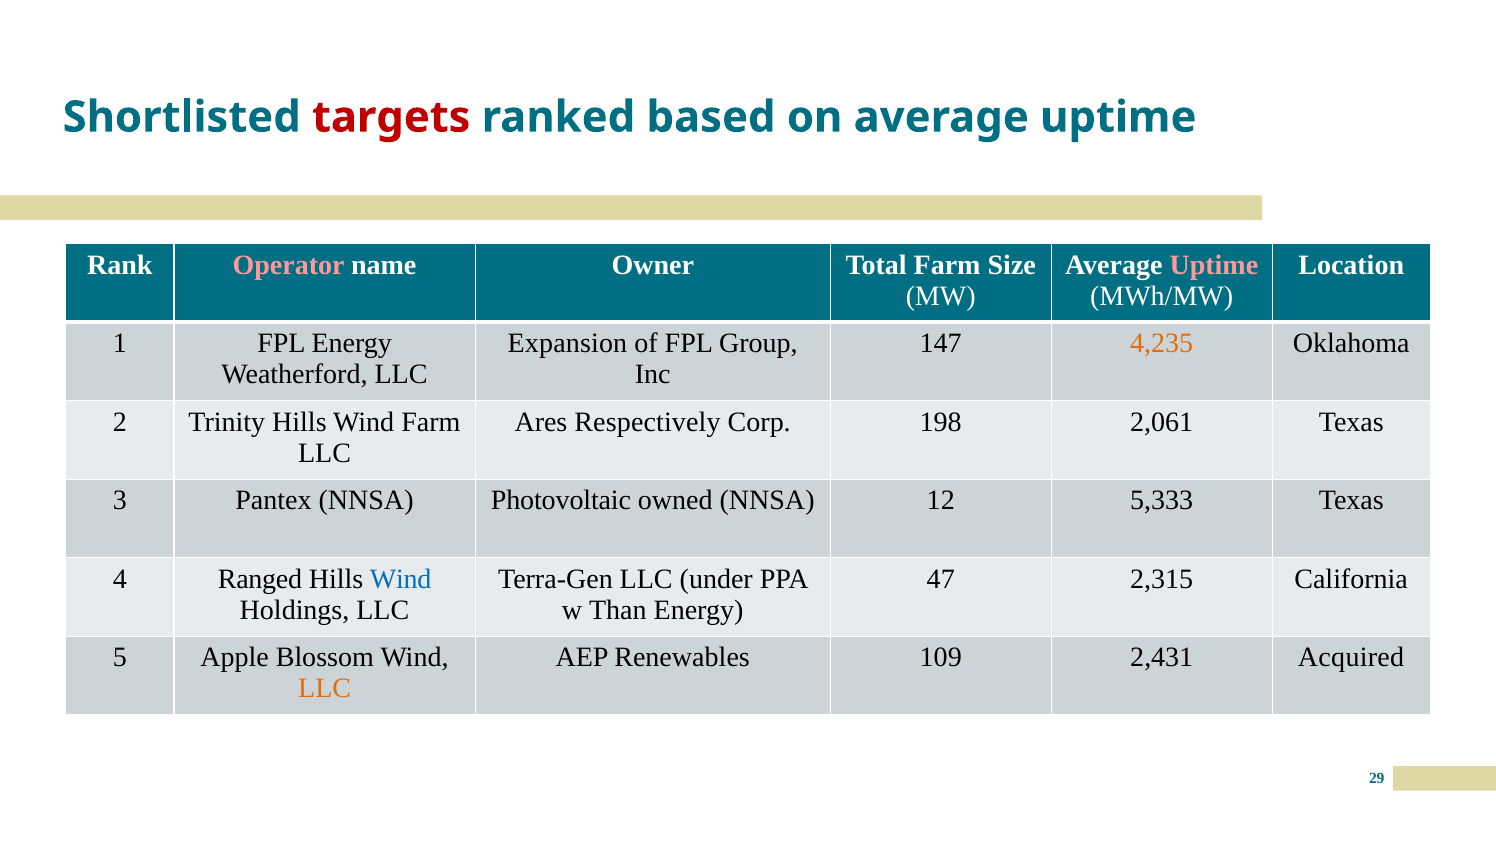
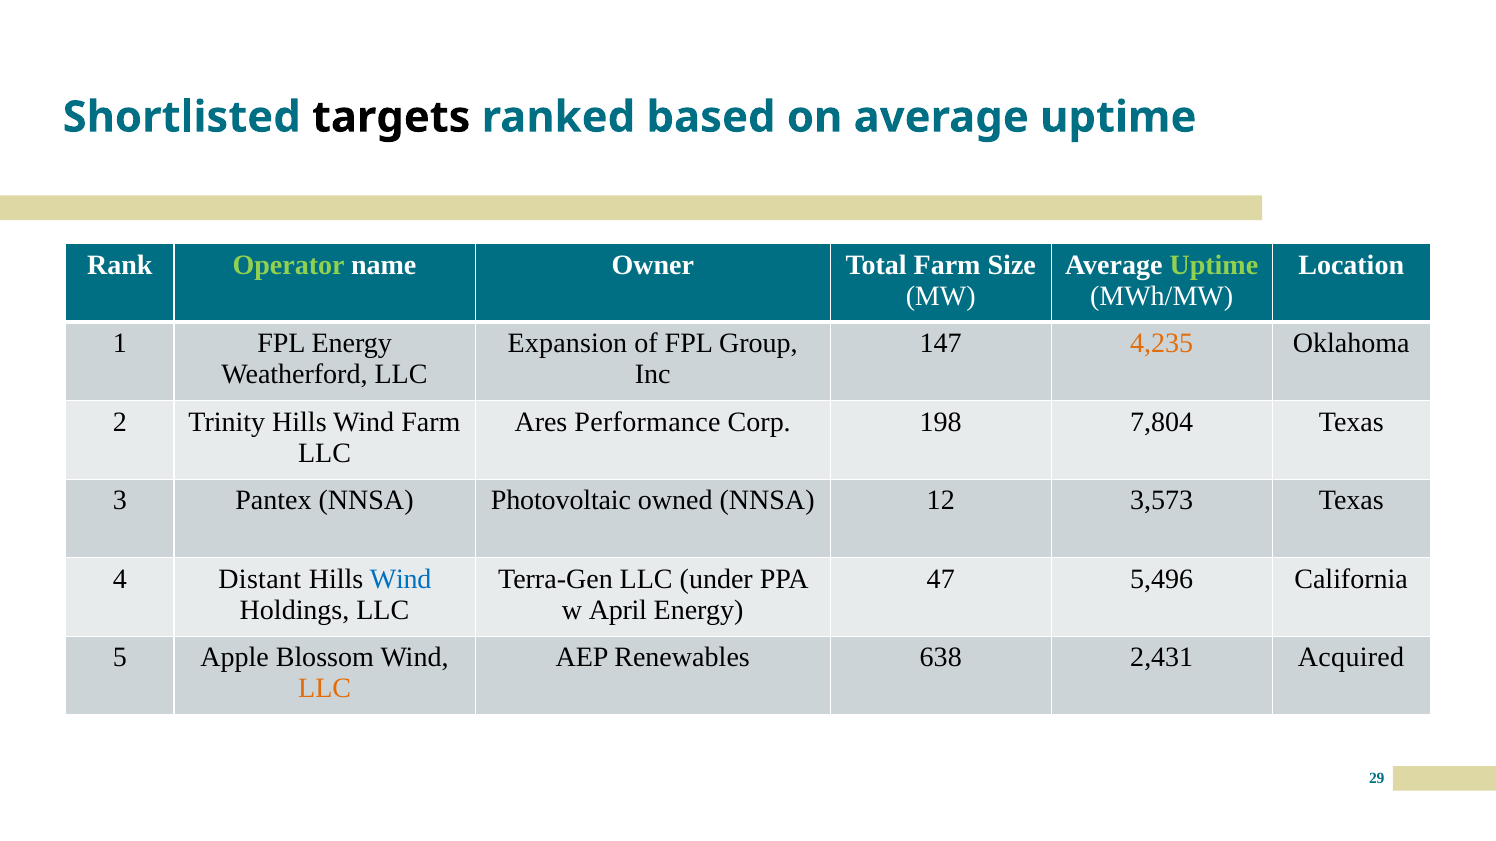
targets colour: red -> black (391, 117)
Operator colour: pink -> light green (289, 265)
Uptime colour: pink -> light green (1214, 265)
Respectively: Respectively -> Performance (647, 422)
2,061: 2,061 -> 7,804 (1162, 422)
5,333: 5,333 -> 3,573 (1162, 501)
Ranged: Ranged -> Distant (260, 579)
2,315: 2,315 -> 5,496 (1162, 579)
Than: Than -> April (618, 610)
109: 109 -> 638 (941, 658)
